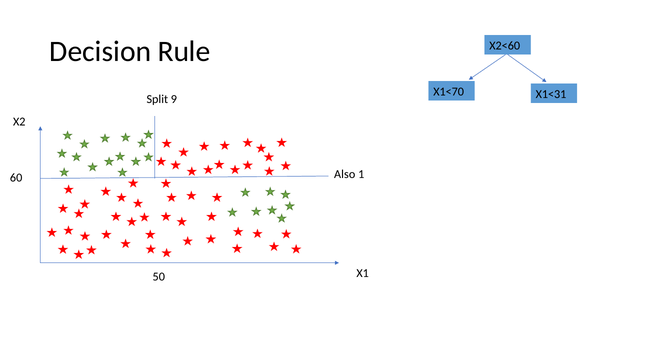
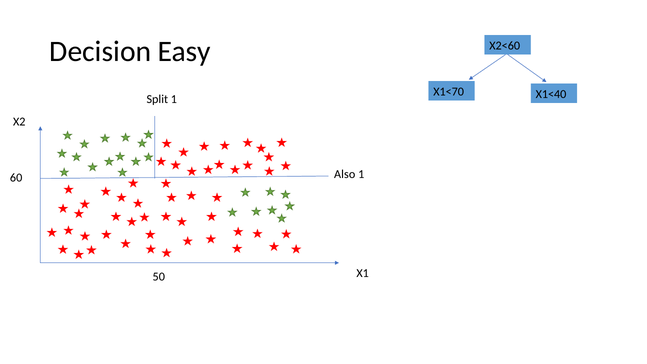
Rule: Rule -> Easy (184, 51)
X1<31: X1<31 -> X1<40 (551, 94)
Split 9: 9 -> 1 (174, 99)
